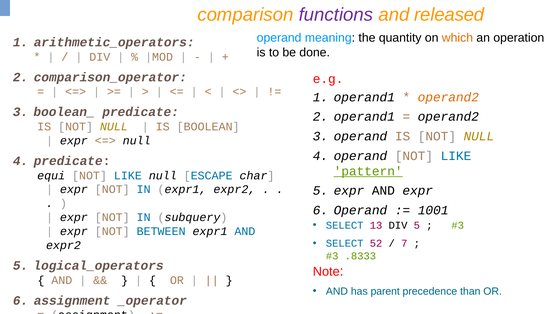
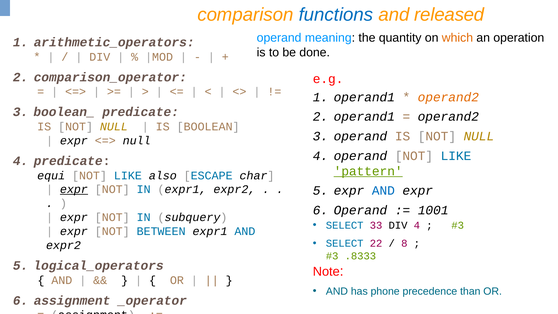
functions colour: purple -> blue (336, 15)
LIKE null: null -> also (163, 175)
expr underline: none -> present (74, 189)
AND colour: black -> blue (383, 191)
13: 13 -> 33 (376, 225)
DIV 5: 5 -> 4 (417, 225)
52: 52 -> 22 (376, 243)
7: 7 -> 8 (404, 243)
parent: parent -> phone (385, 291)
